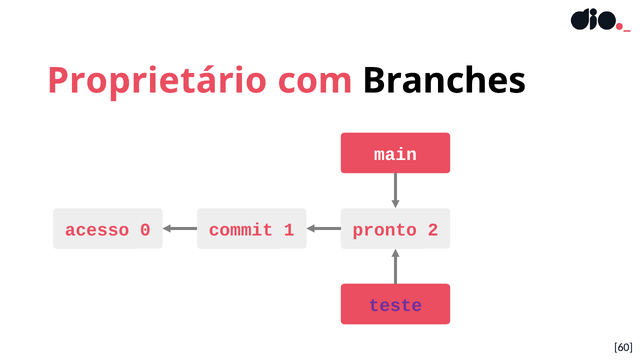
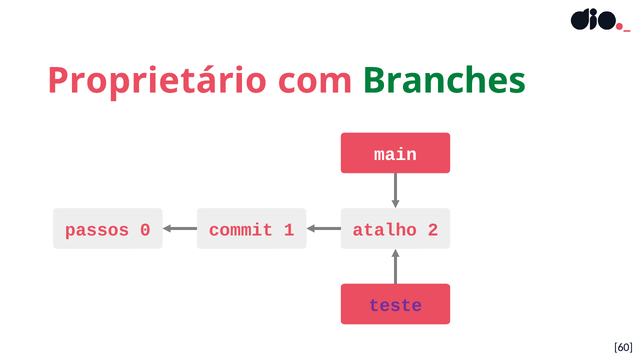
Branches colour: black -> green (444, 81)
acesso: acesso -> passos (97, 230)
pronto: pronto -> atalho (385, 230)
